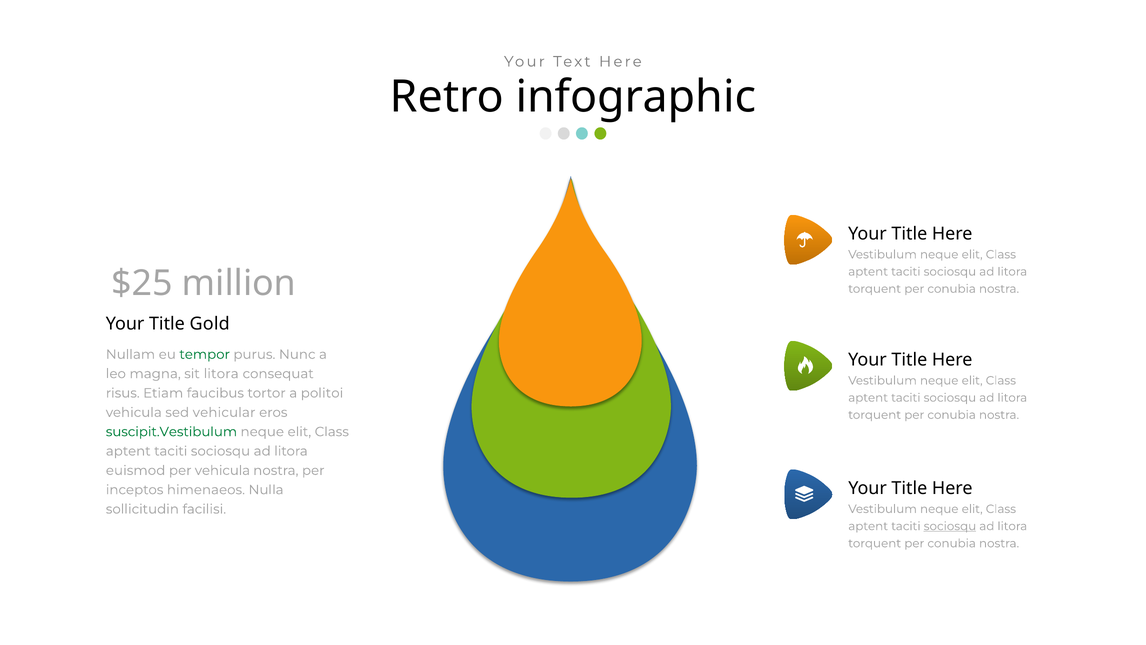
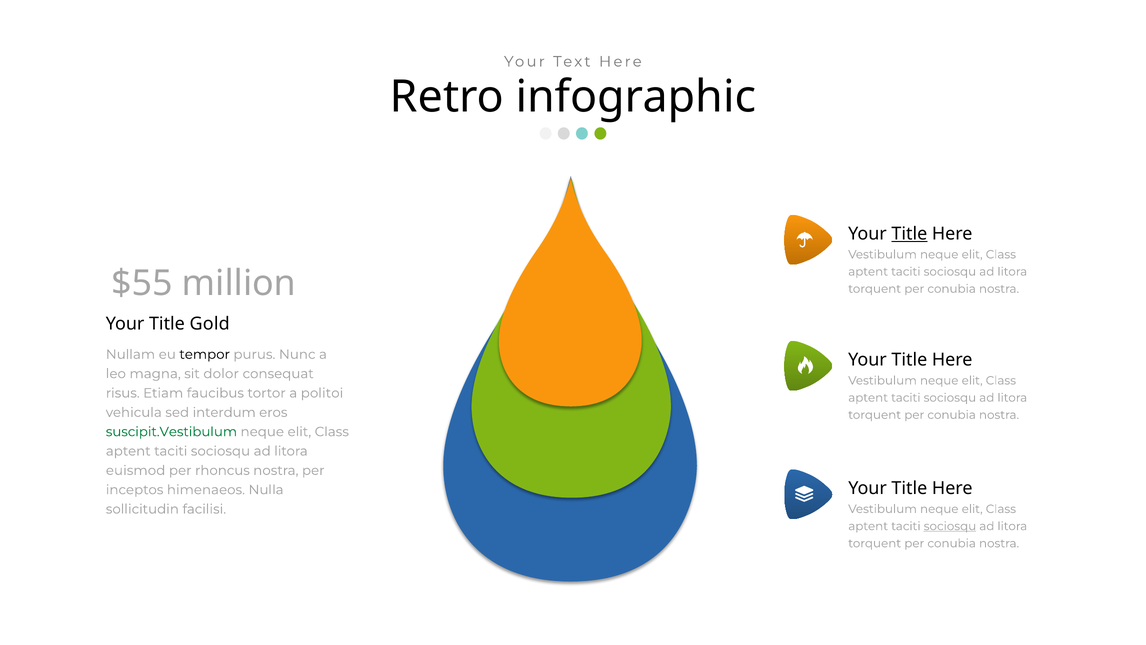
Title underline: none -> present (909, 234)
$25: $25 -> $55 (142, 284)
tempor colour: green -> black (205, 355)
sit litora: litora -> dolor (221, 374)
vehicular: vehicular -> interdum (224, 413)
per vehicula: vehicula -> rhoncus (222, 471)
